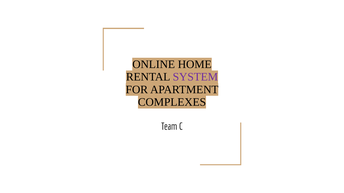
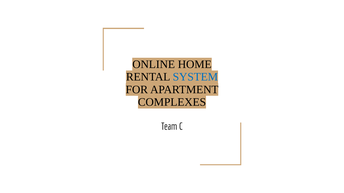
SYSTEM colour: purple -> blue (195, 77)
